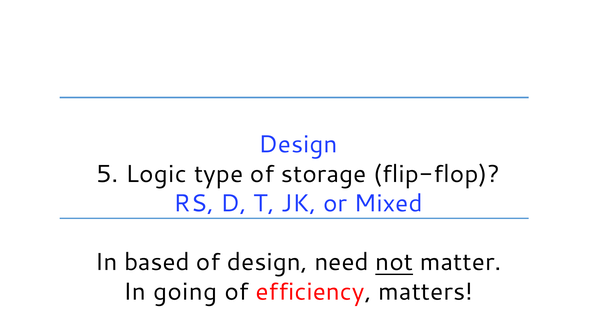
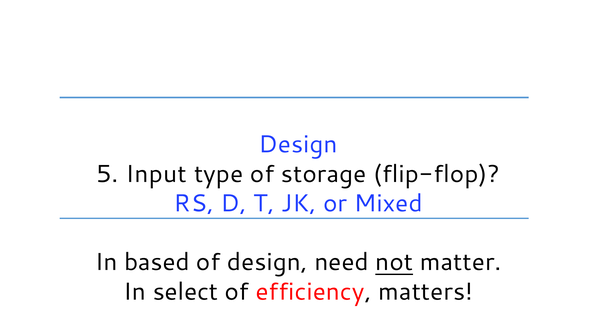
Logic: Logic -> Input (156, 174)
going: going -> select (185, 292)
